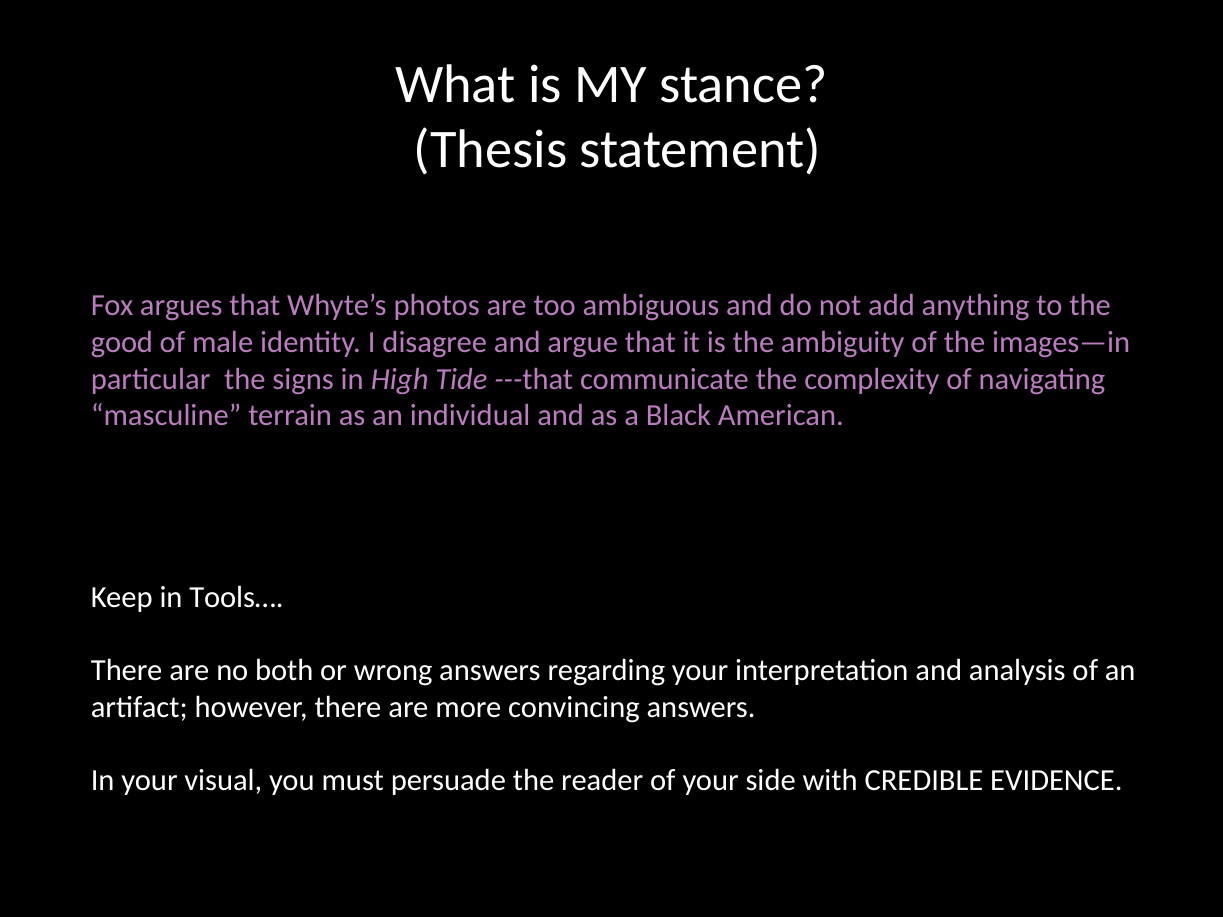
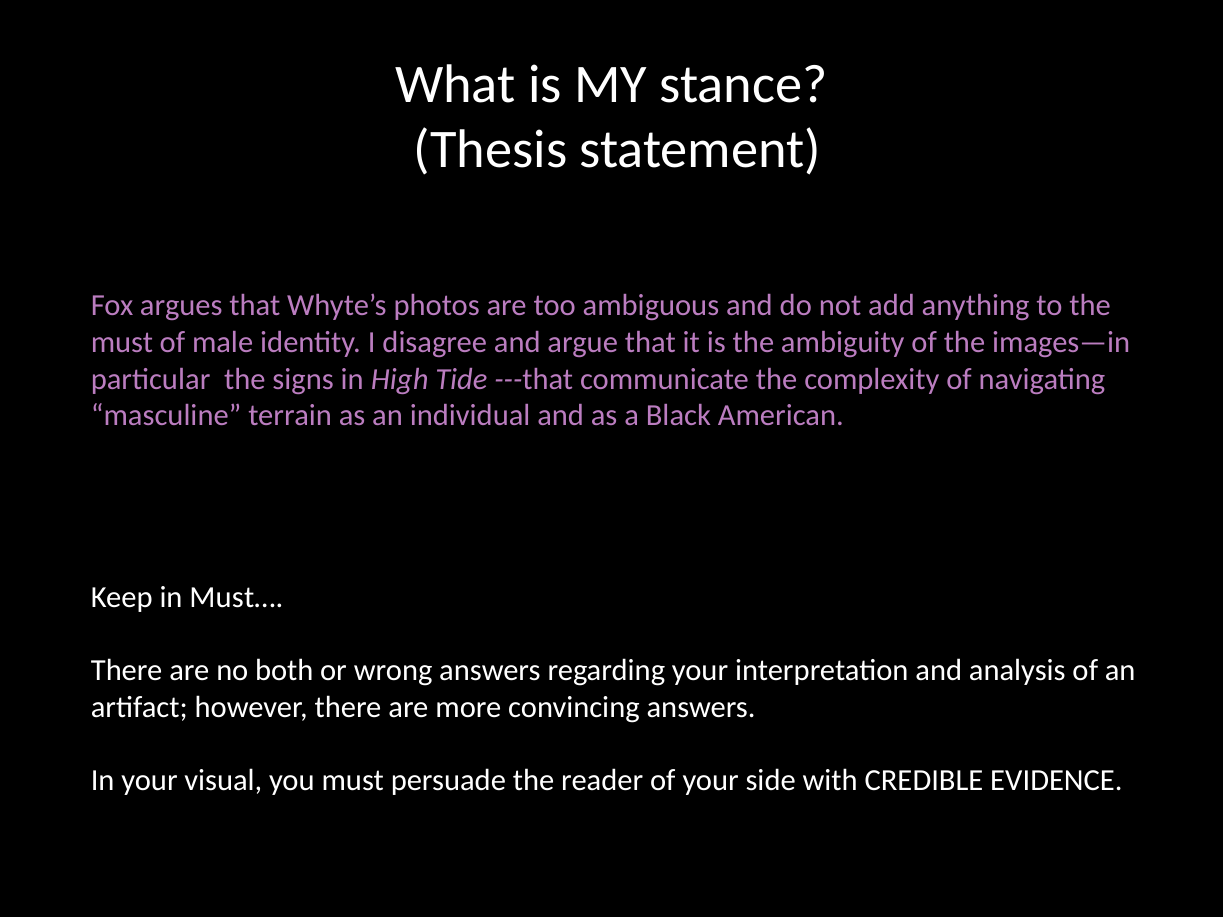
good: good -> must (122, 343)
Tools…: Tools… -> Must… (236, 597)
